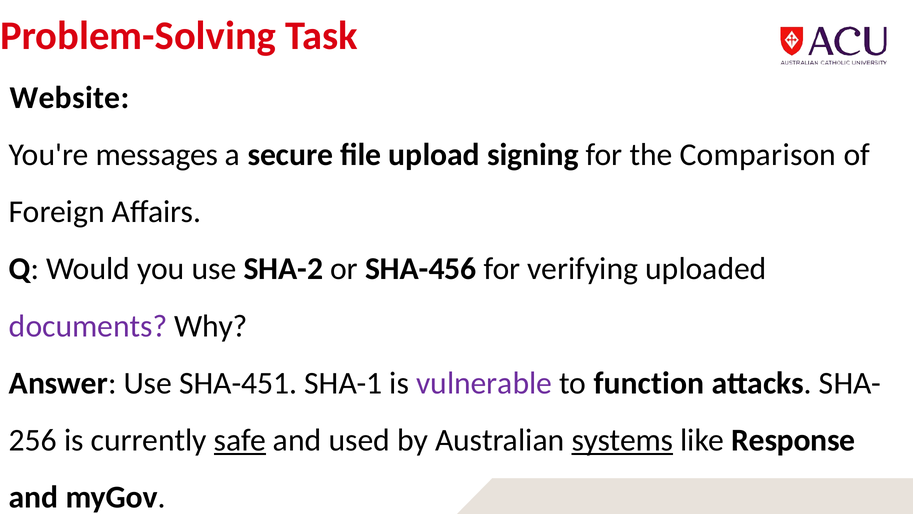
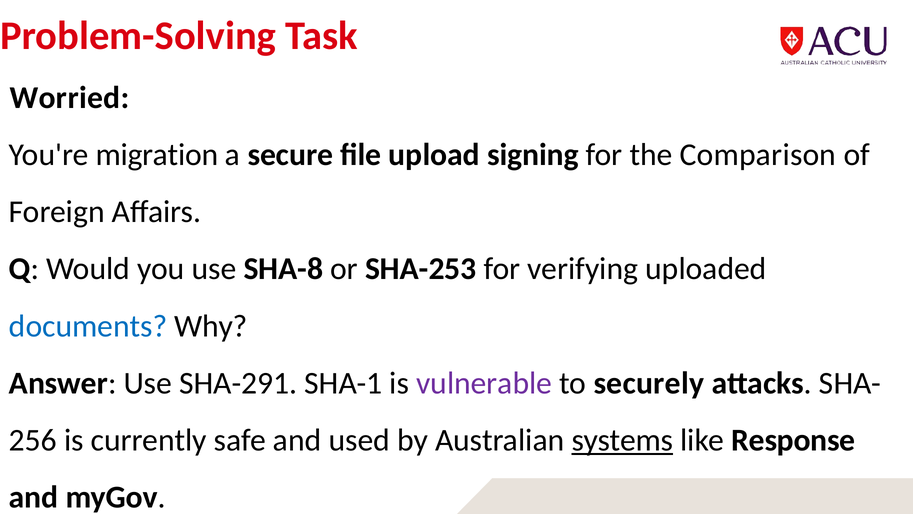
Website: Website -> Worried (70, 98)
messages: messages -> migration (157, 155)
SHA-2: SHA-2 -> SHA-8 (283, 269)
SHA-456: SHA-456 -> SHA-253 (421, 269)
documents colour: purple -> blue (88, 326)
SHA-451: SHA-451 -> SHA-291 (238, 383)
function: function -> securely (649, 383)
safe underline: present -> none (240, 440)
